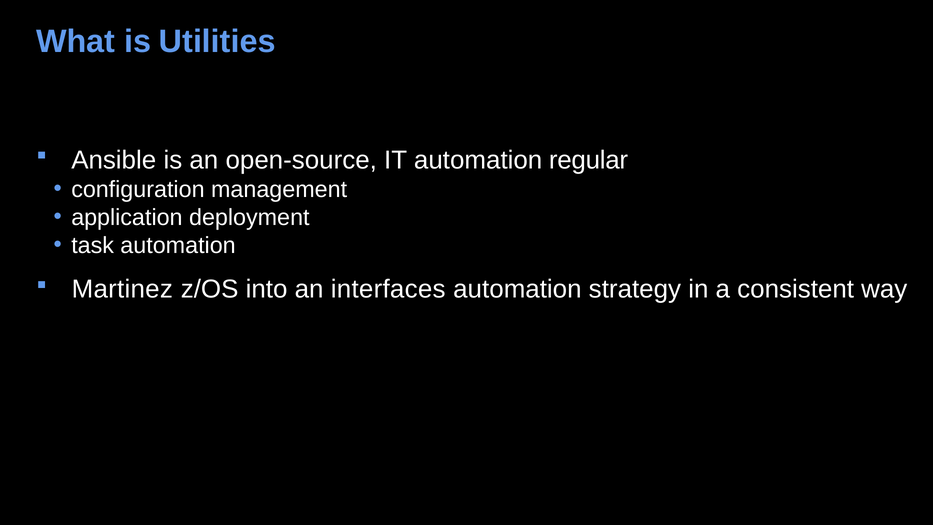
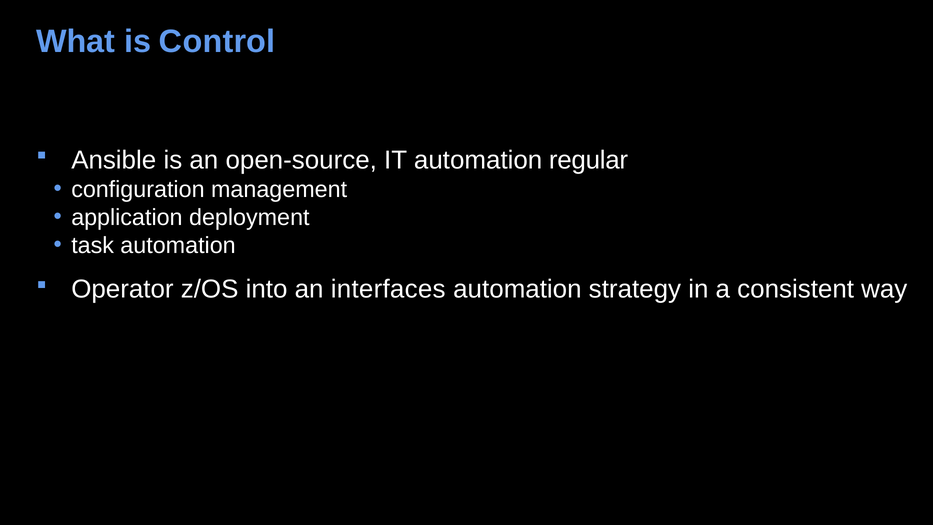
Utilities: Utilities -> Control (217, 42)
Martinez: Martinez -> Operator (122, 289)
